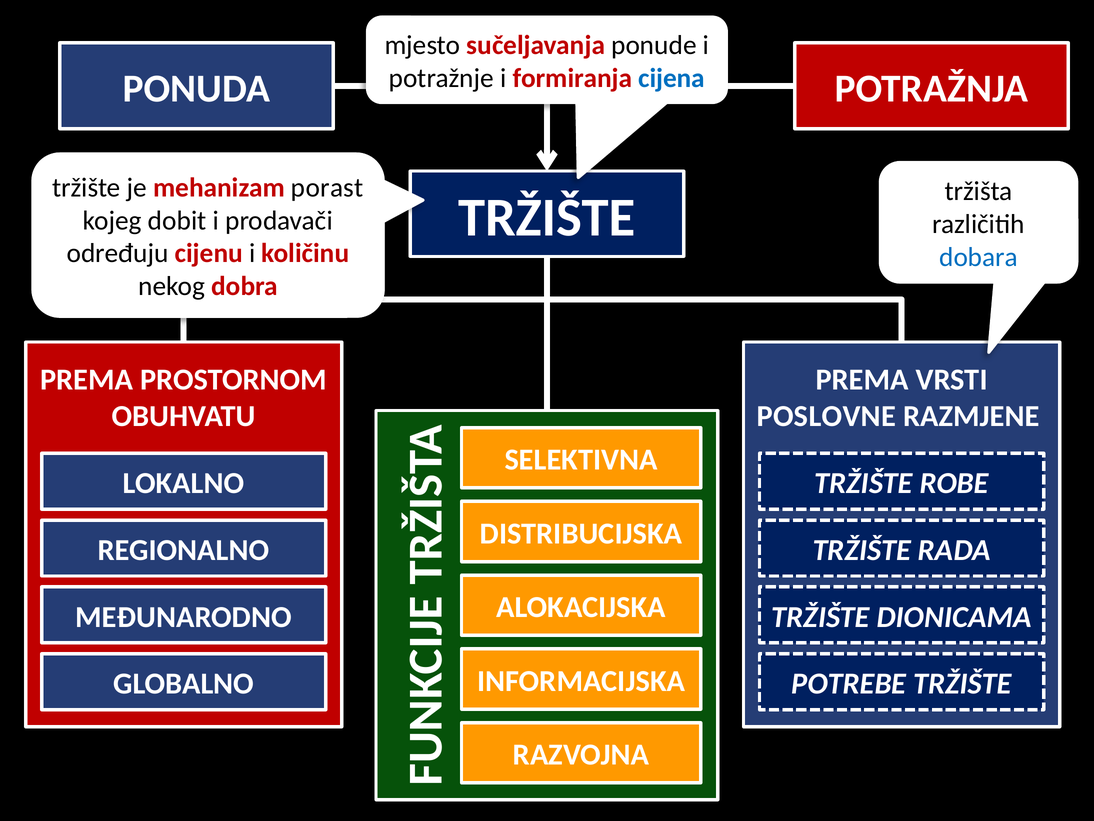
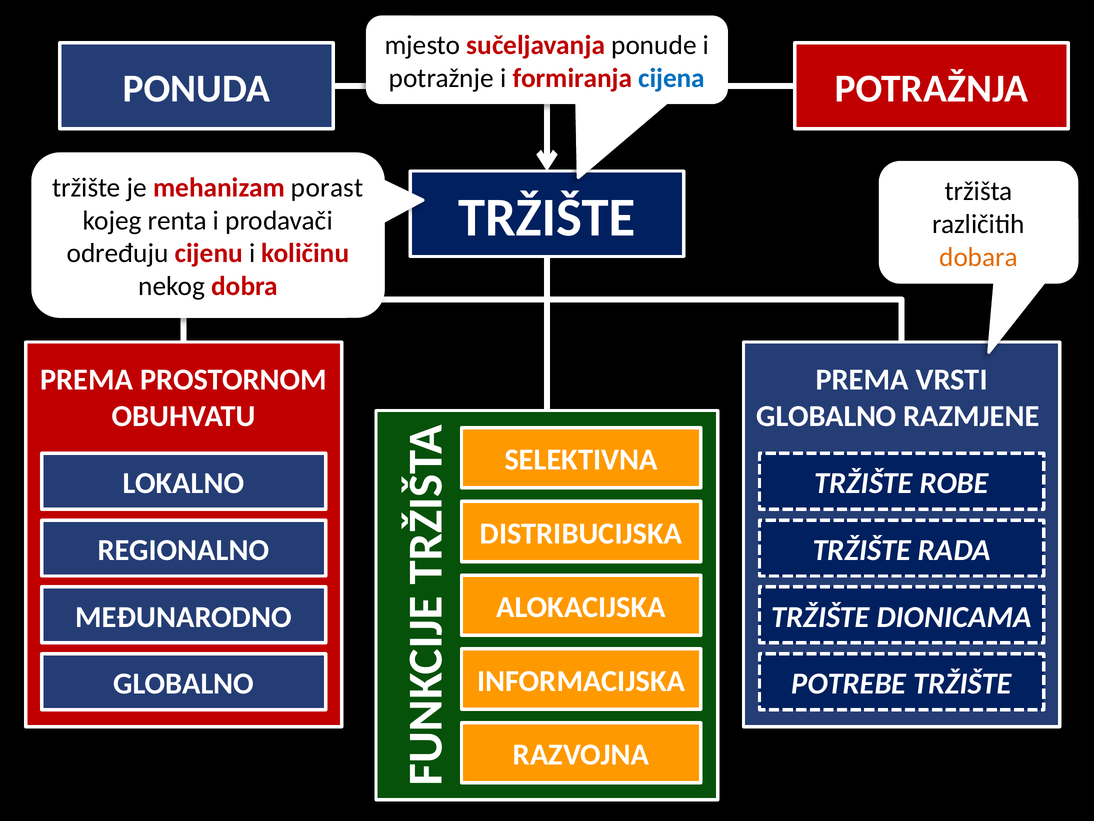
dobit: dobit -> renta (177, 220)
dobara colour: blue -> orange (979, 257)
POSLOVNE: POSLOVNE -> GLOBALNO (827, 416)
